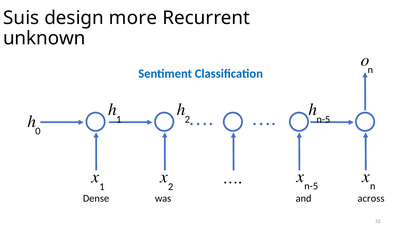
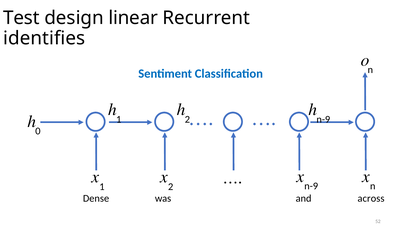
Suis: Suis -> Test (21, 18)
more: more -> linear (133, 18)
unknown: unknown -> identifies (44, 38)
n-5: n-5 -> n-9 (323, 119)
n-5: n-5 -> n-9 (311, 186)
